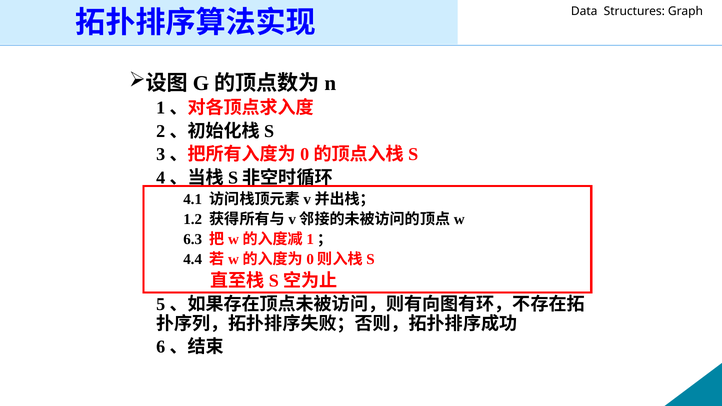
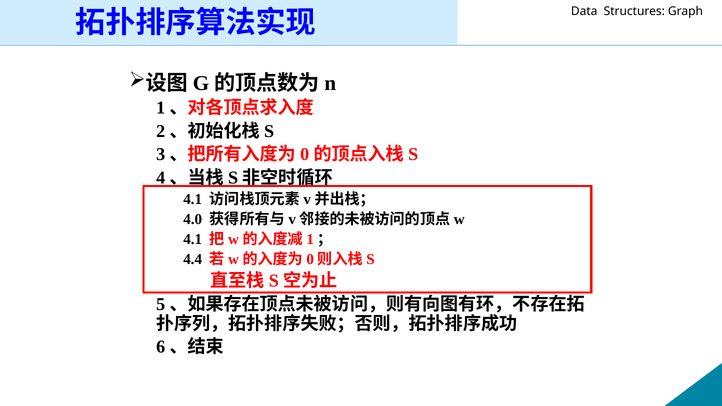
1.2: 1.2 -> 4.0 (193, 219)
6.3: 6.3 -> 4.1 (193, 239)
